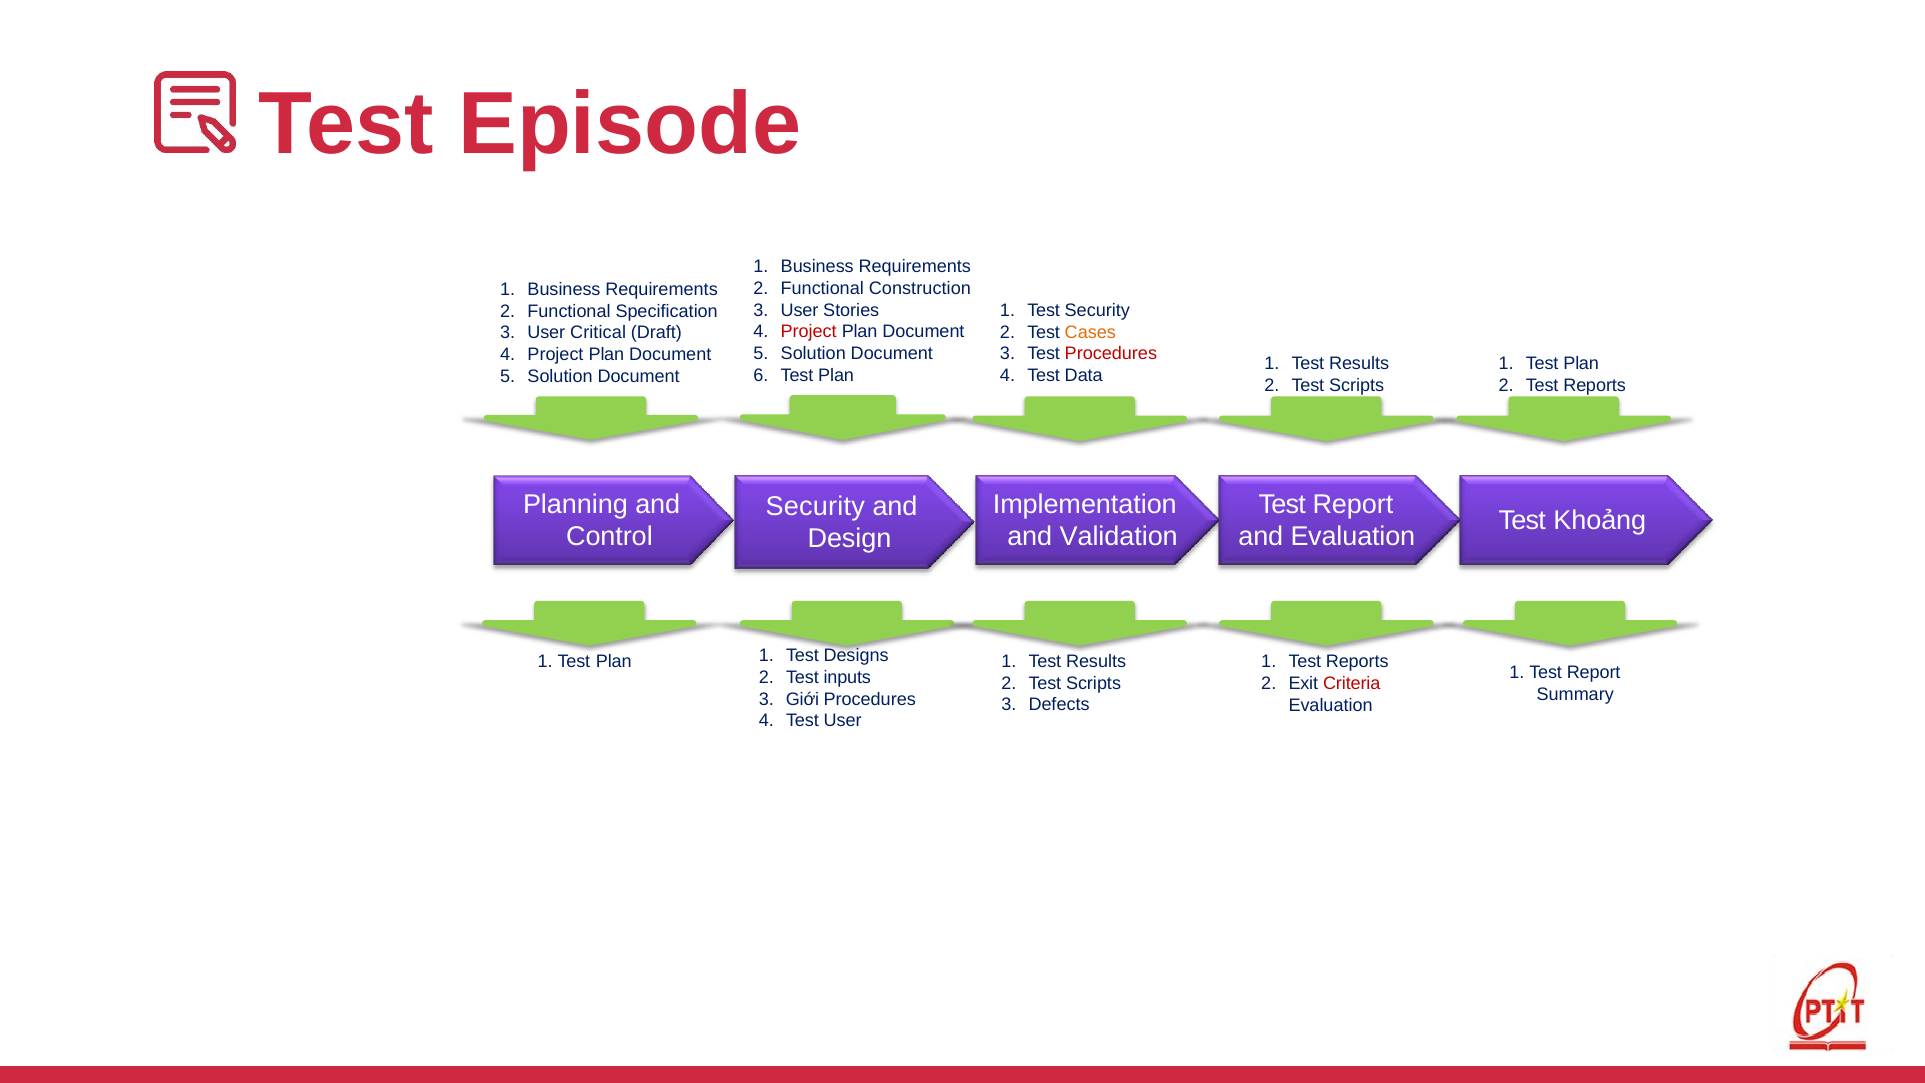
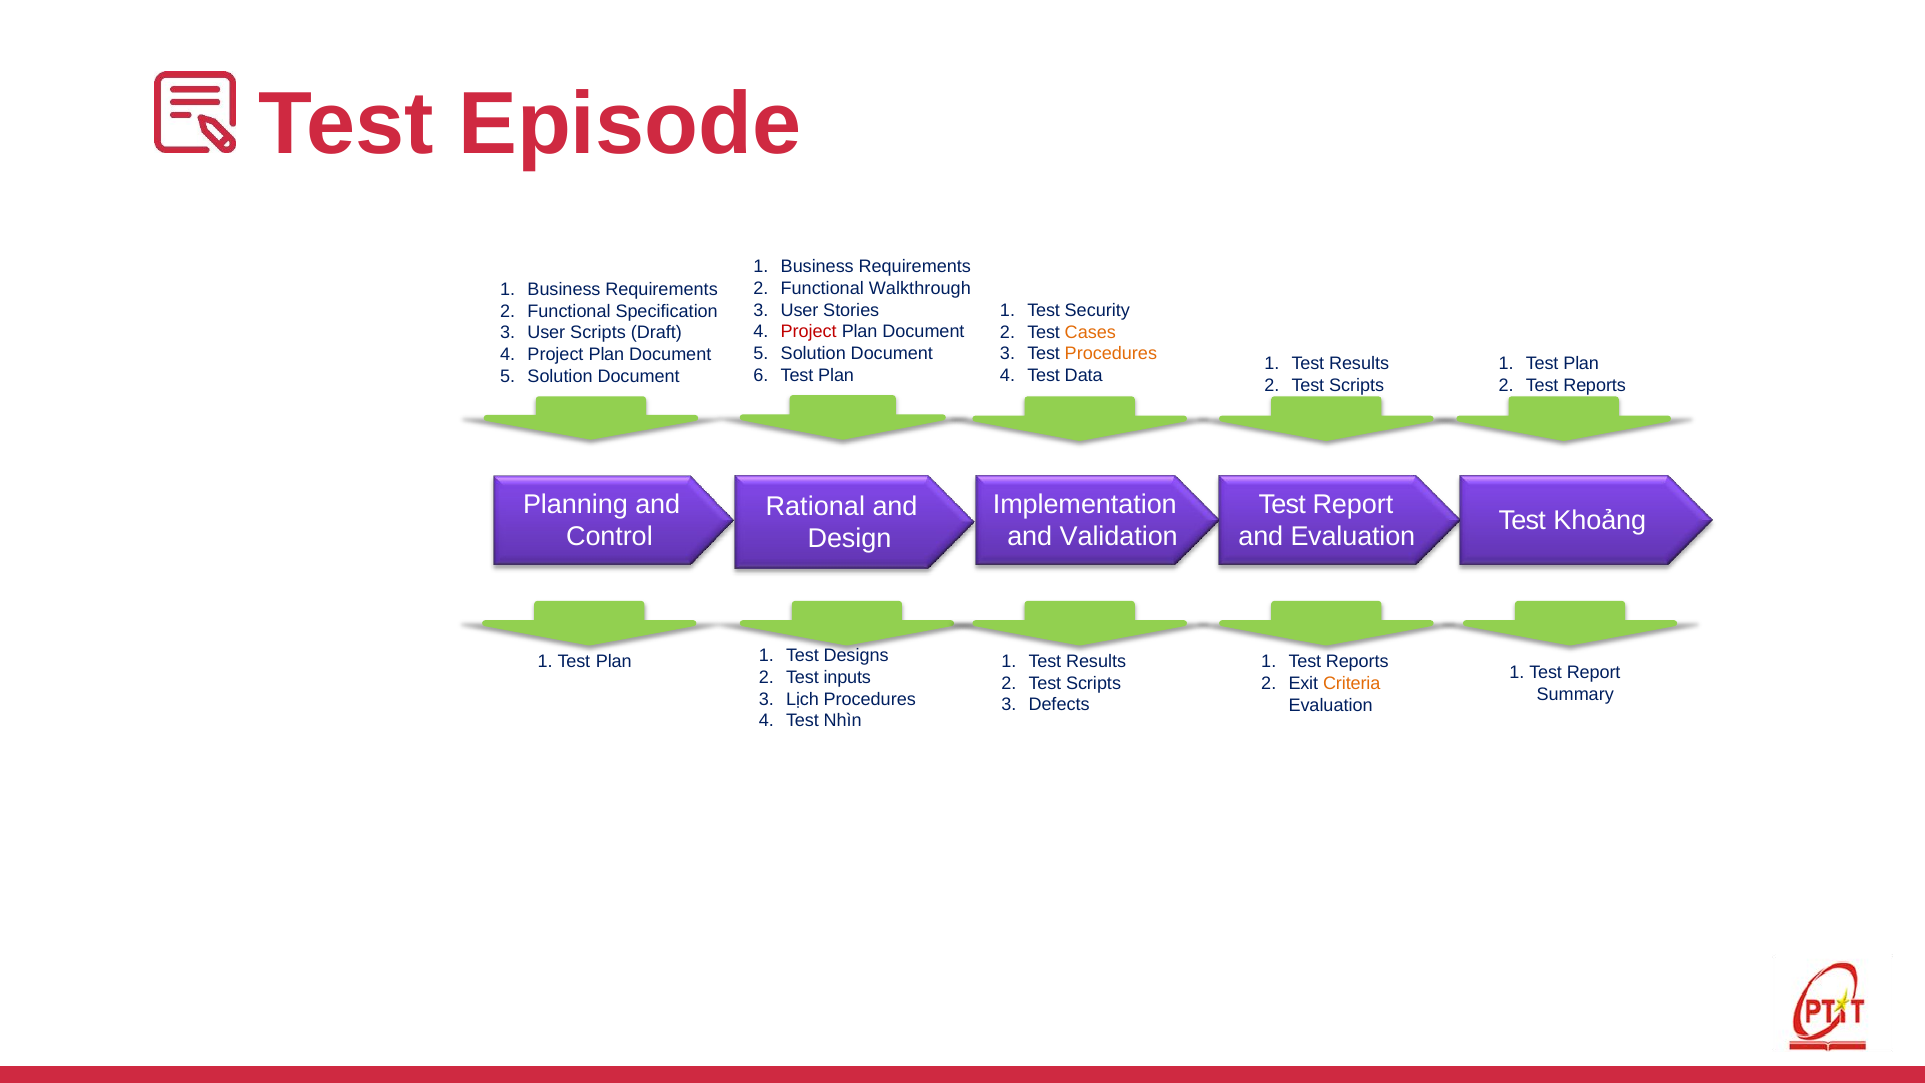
Construction: Construction -> Walkthrough (920, 289)
User Critical: Critical -> Scripts (598, 333)
Procedures colour: red -> orange (1111, 354)
Security: Security -> Rational (815, 506)
Criteria colour: red -> orange (1352, 684)
Giới: Giới -> Lịch (803, 699)
Test User: User -> Nhìn (843, 721)
